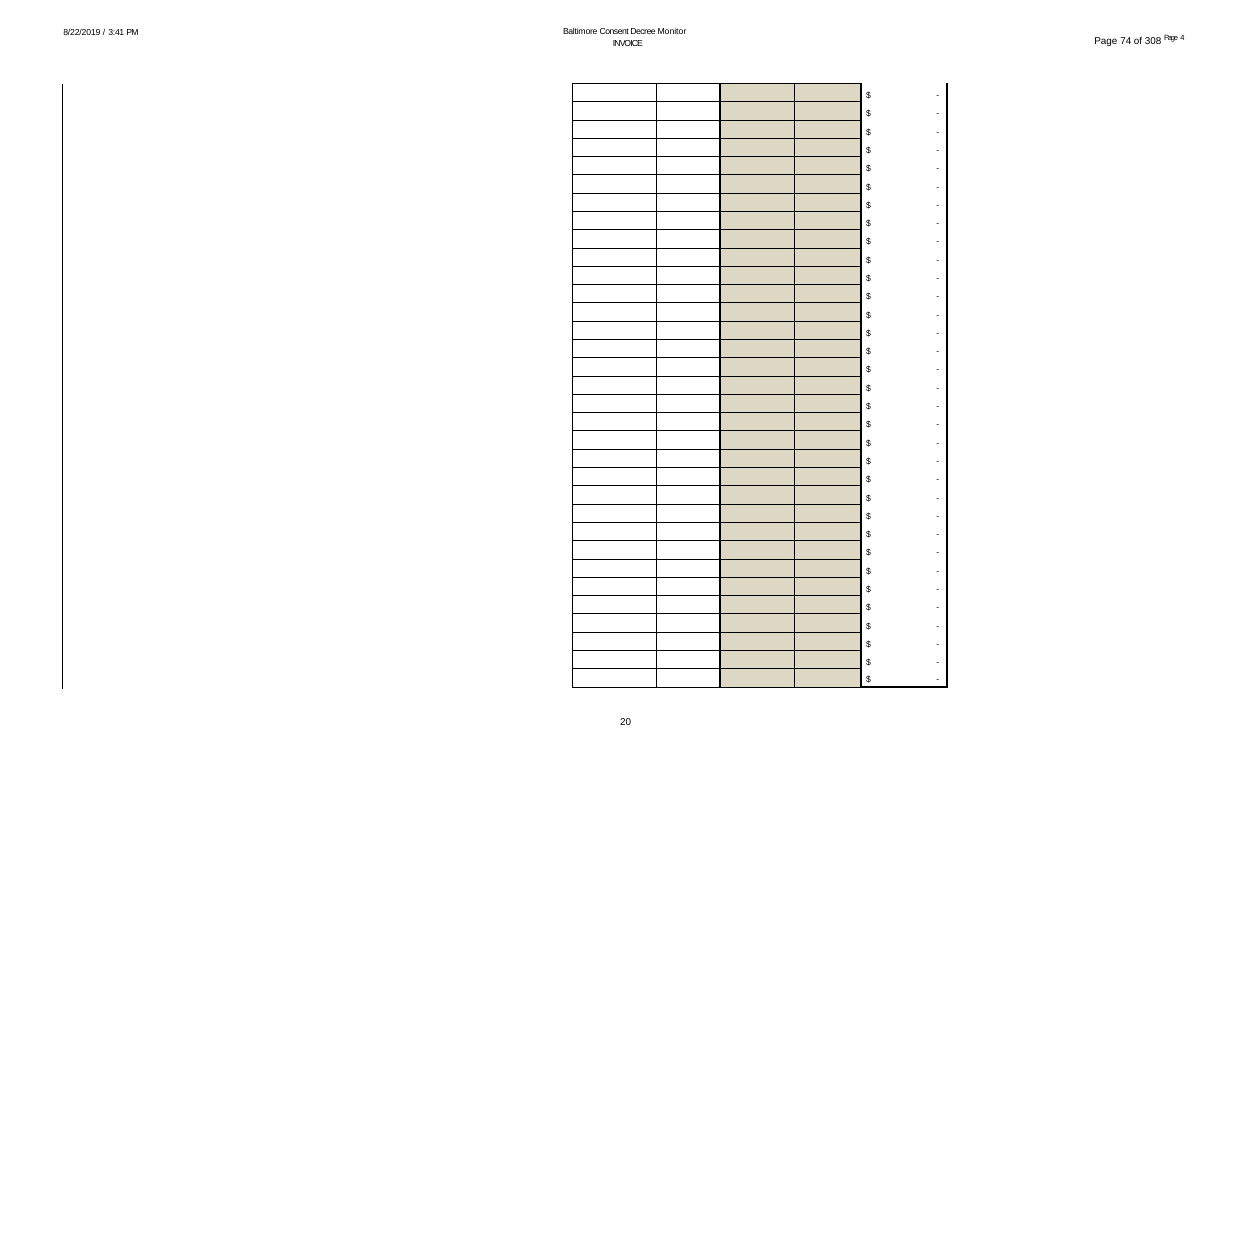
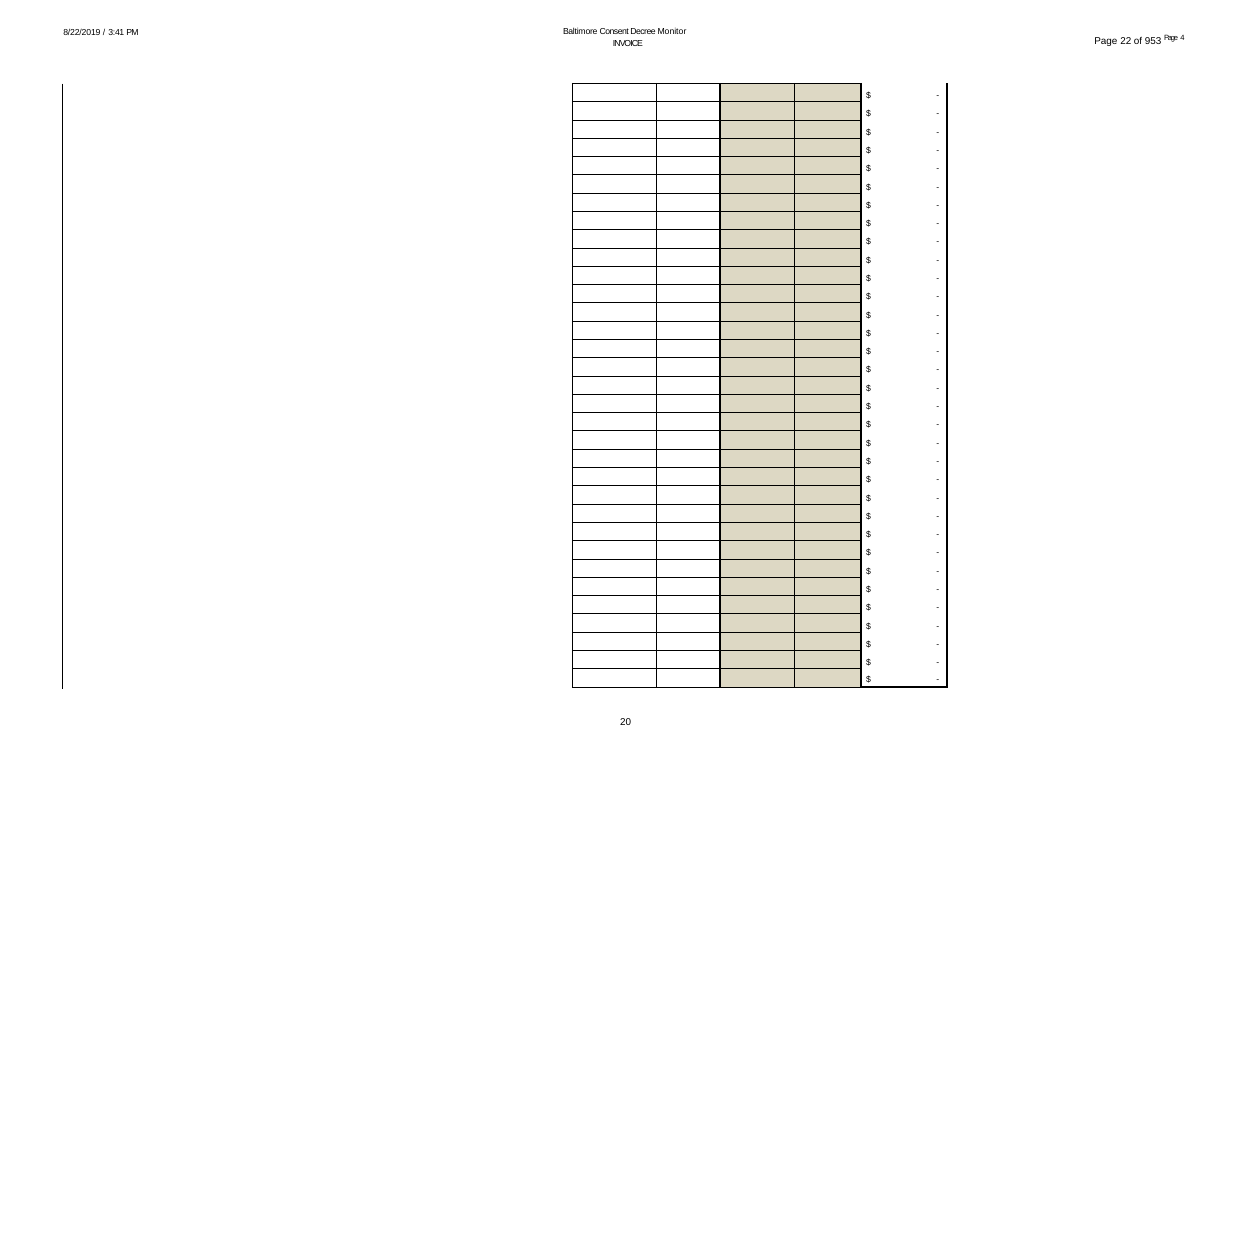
74: 74 -> 22 (1126, 41)
308: 308 -> 953 (1153, 41)
